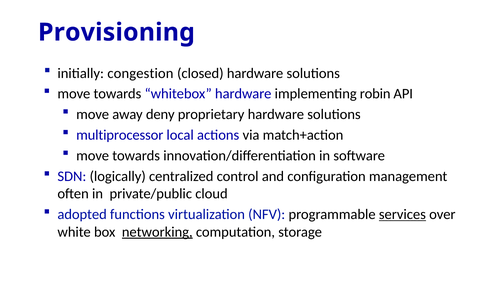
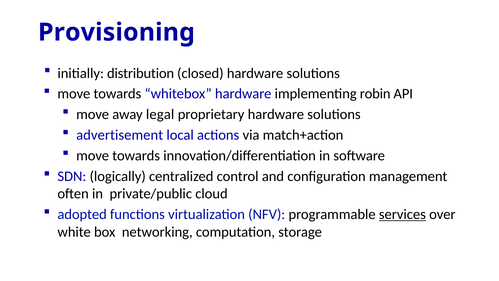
congestion: congestion -> distribution (141, 73)
deny: deny -> legal (160, 114)
multiprocessor: multiprocessor -> advertisement (120, 135)
networking underline: present -> none (157, 232)
